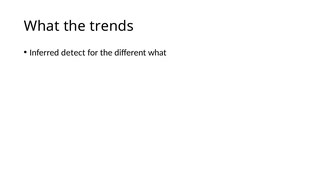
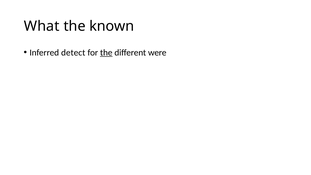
trends: trends -> known (112, 26)
the underline: none -> present (106, 53)
different what: what -> were (157, 53)
